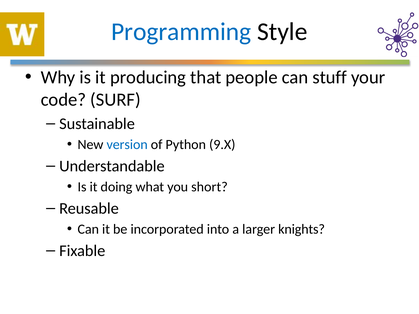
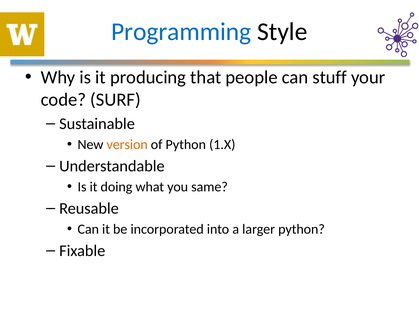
version colour: blue -> orange (127, 145)
9.X: 9.X -> 1.X (222, 145)
short: short -> same (210, 187)
larger knights: knights -> python (302, 229)
